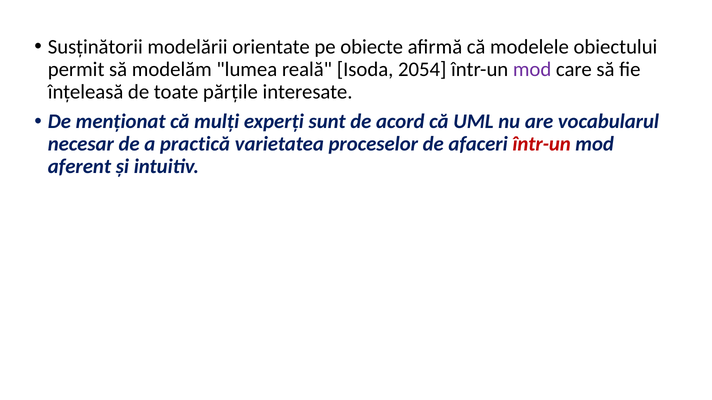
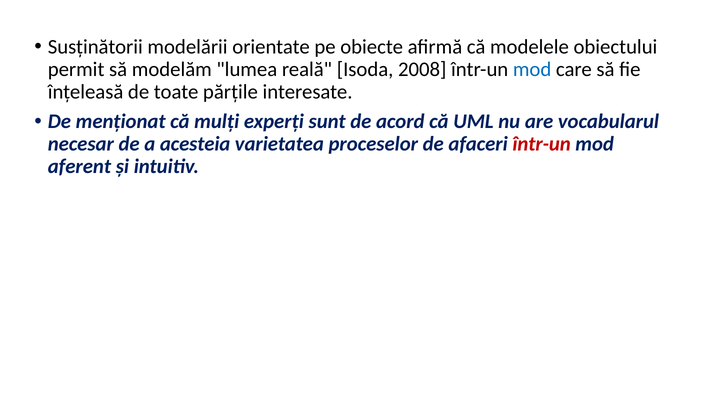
2054: 2054 -> 2008 (422, 69)
mod colour: purple -> blue (532, 69)
practică: practică -> acesteia (195, 144)
